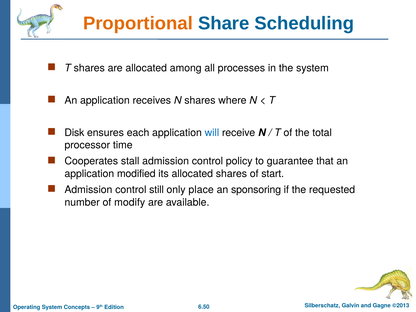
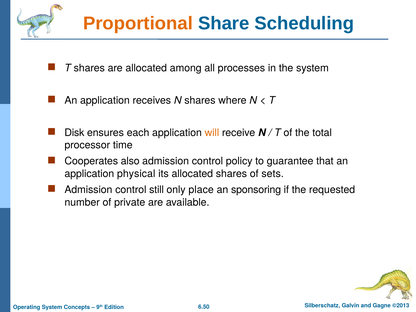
will colour: blue -> orange (212, 133)
stall: stall -> also (130, 161)
modified: modified -> physical (136, 174)
start: start -> sets (273, 174)
modify: modify -> private (130, 202)
